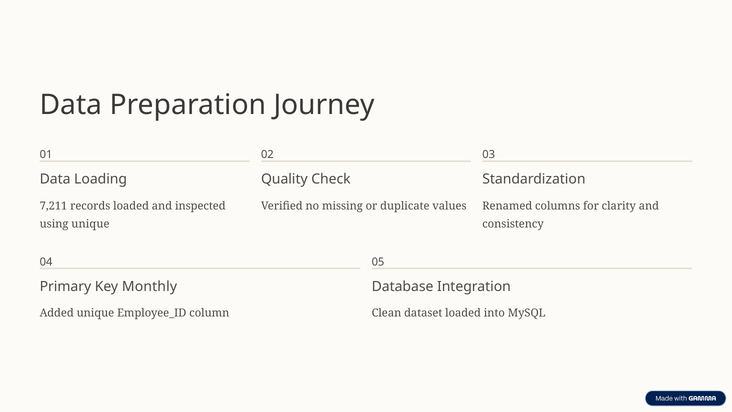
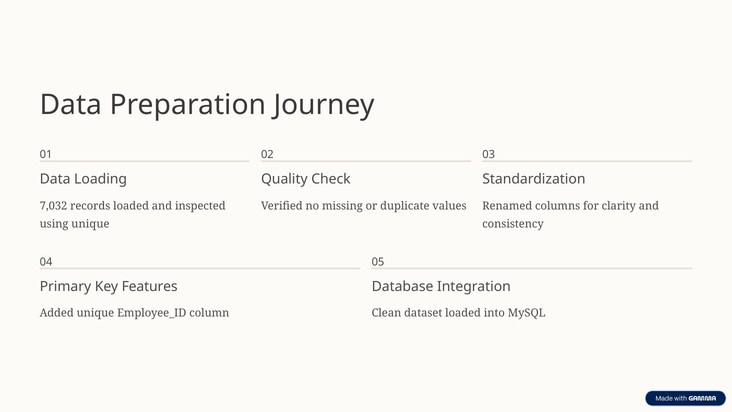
7,211: 7,211 -> 7,032 (54, 206)
Monthly: Monthly -> Features (150, 286)
